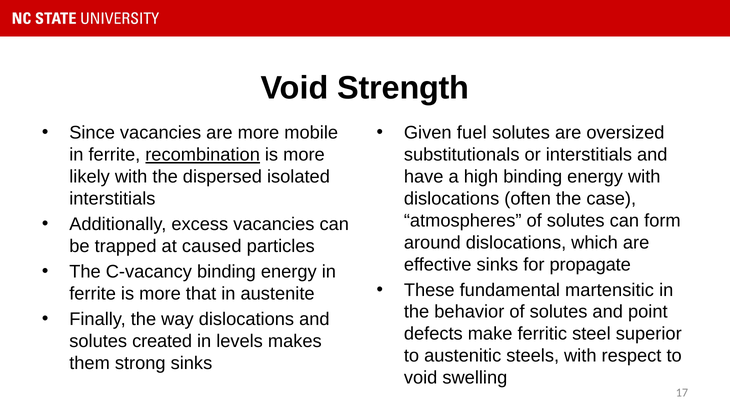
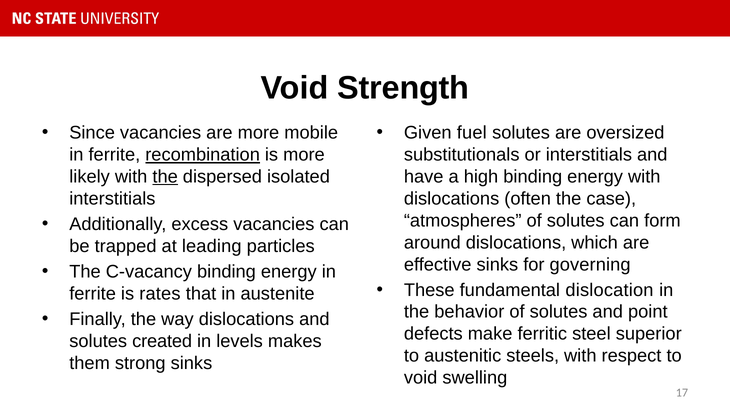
the underline: none -> present (165, 177)
caused: caused -> leading (212, 246)
propagate: propagate -> governing (590, 264)
martensitic: martensitic -> dislocation (609, 290)
ferrite is more: more -> rates (160, 293)
